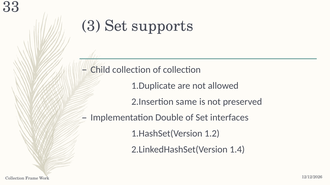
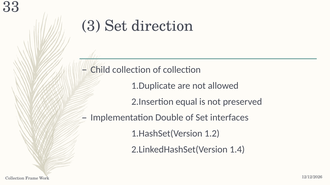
supports: supports -> direction (162, 26)
same: same -> equal (186, 102)
